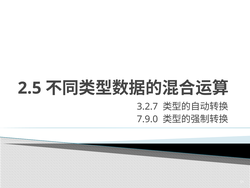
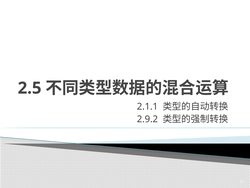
3.2.7: 3.2.7 -> 2.1.1 (147, 106)
7.9.0: 7.9.0 -> 2.9.2 (147, 119)
